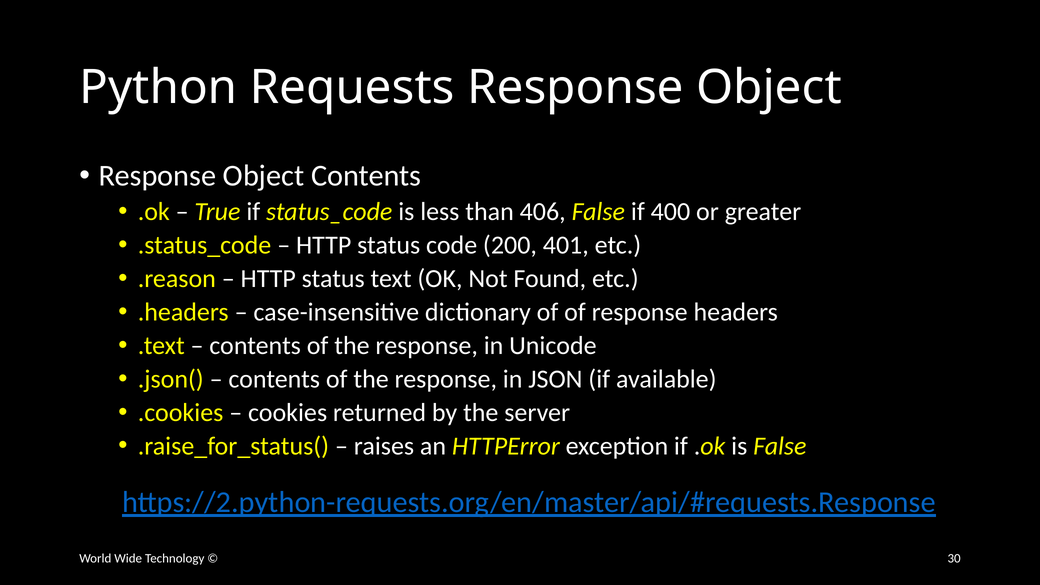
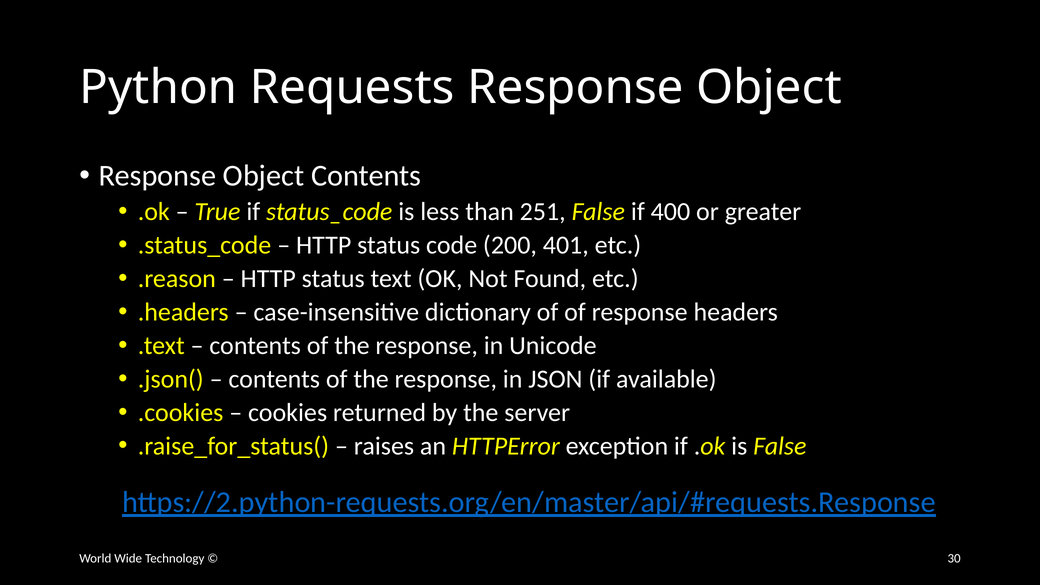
406: 406 -> 251 (543, 212)
